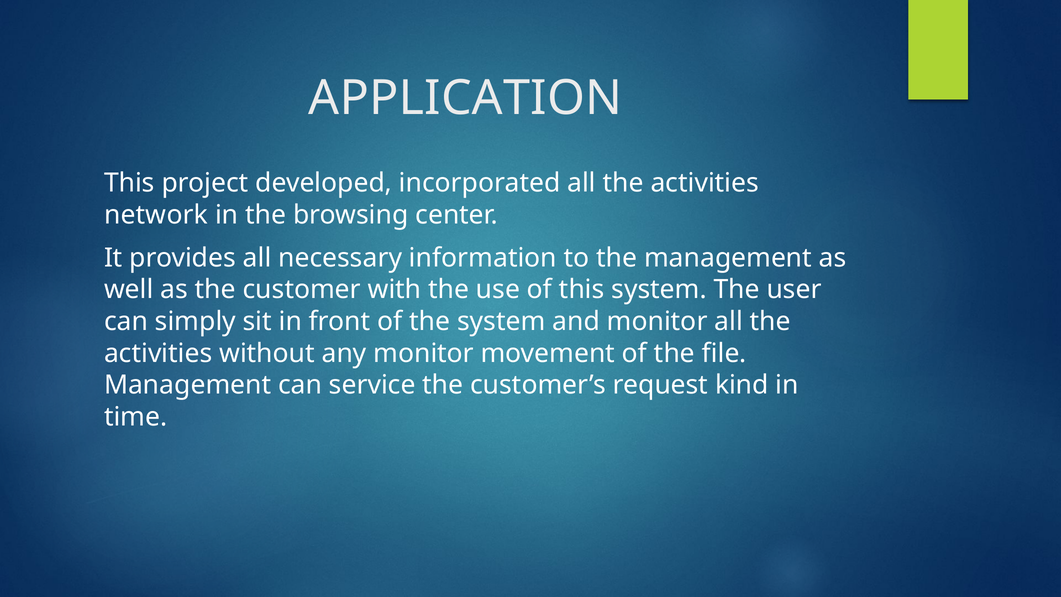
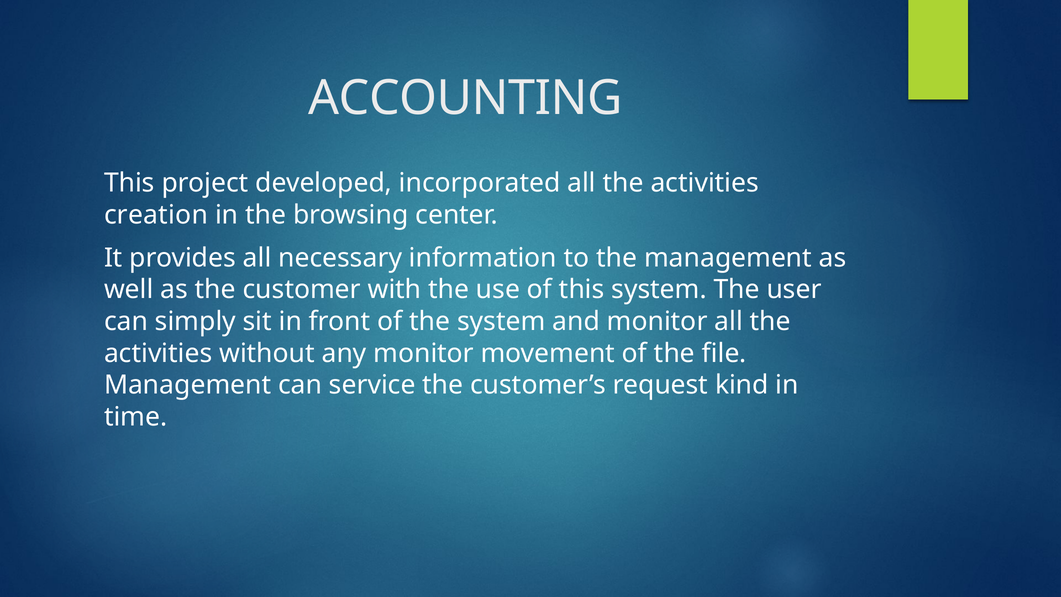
APPLICATION: APPLICATION -> ACCOUNTING (466, 98)
network: network -> creation (156, 215)
